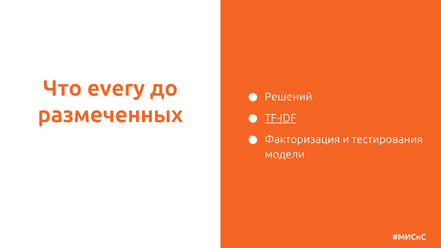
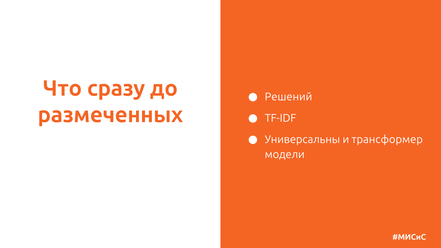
every: every -> сразу (116, 88)
TF-IDF underline: present -> none (280, 118)
Факторизация: Факторизация -> Универсальны (302, 140)
тестирования: тестирования -> трансформер (387, 140)
